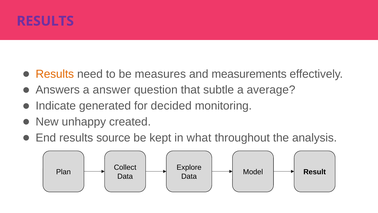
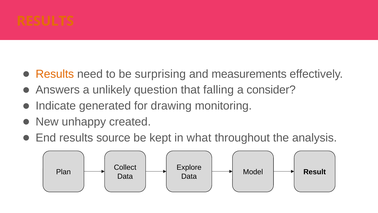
RESULTS colour: purple -> orange (45, 21)
measures: measures -> surprising (160, 74)
answer: answer -> unlikely (112, 90)
subtle: subtle -> falling (219, 90)
average: average -> consider (271, 90)
decided: decided -> drawing (171, 106)
